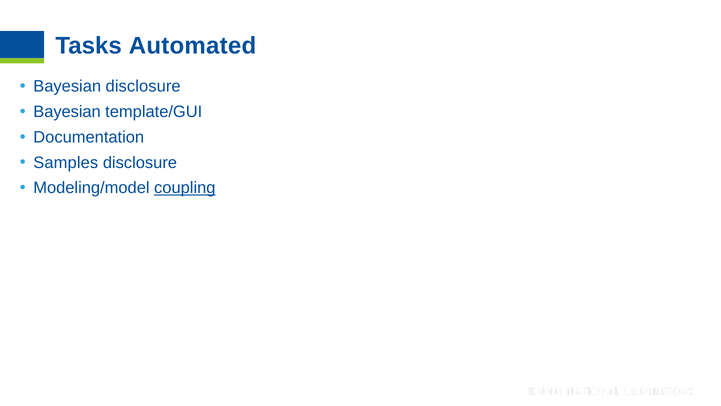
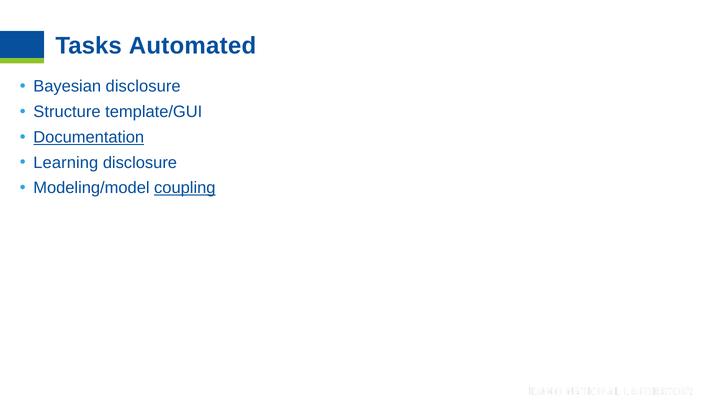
Bayesian: Bayesian -> Structure (67, 112)
Documentation underline: none -> present (89, 137)
Samples: Samples -> Learning (66, 162)
